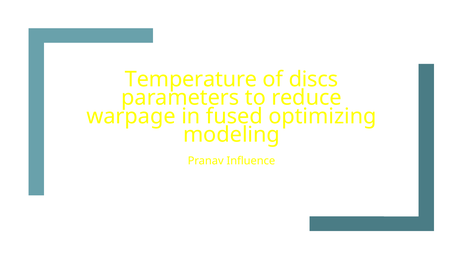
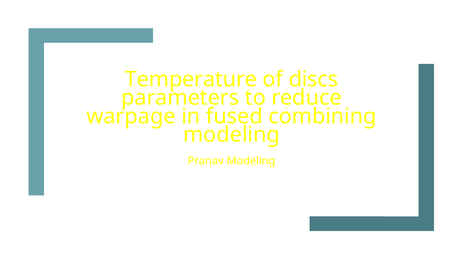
optimizing: optimizing -> combining (322, 116)
Pranav Influence: Influence -> Modeling (251, 161)
